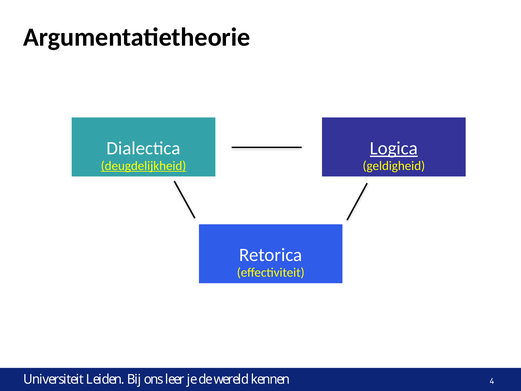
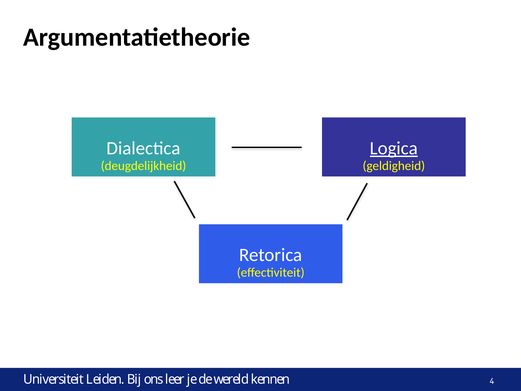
deugdelijkheid underline: present -> none (144, 166)
